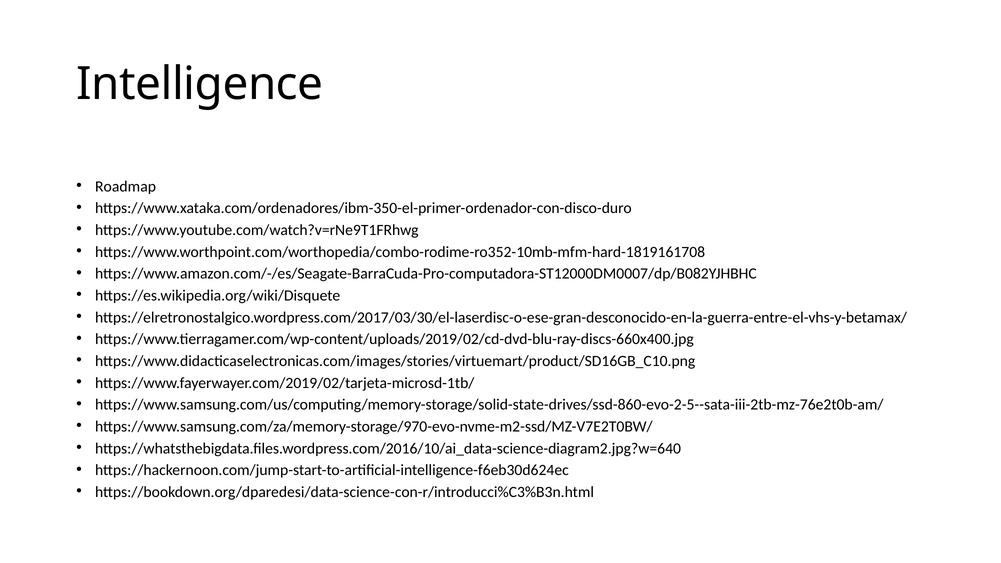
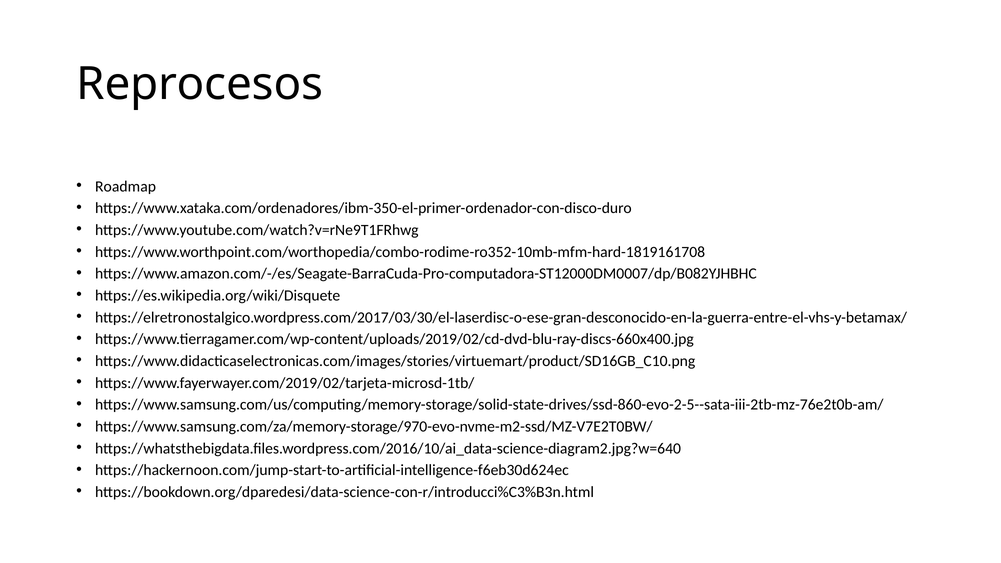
Intelligence: Intelligence -> Reprocesos (200, 84)
